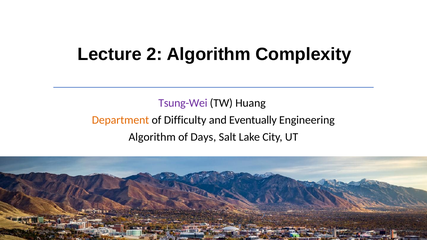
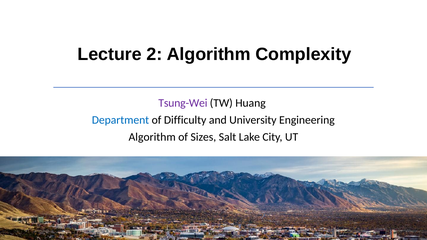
Department colour: orange -> blue (120, 120)
Eventually: Eventually -> University (253, 120)
Days: Days -> Sizes (203, 137)
